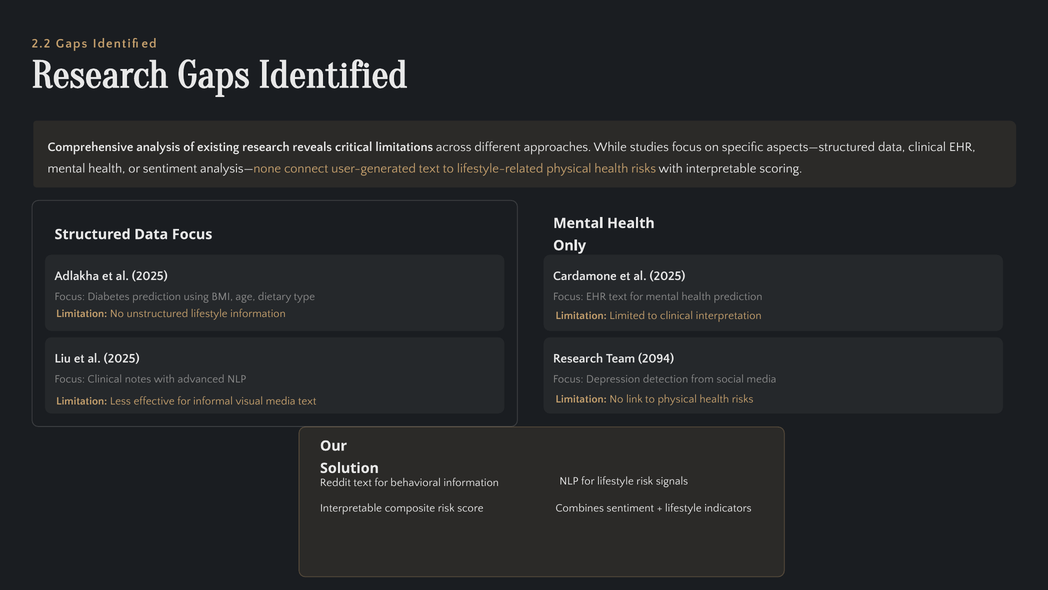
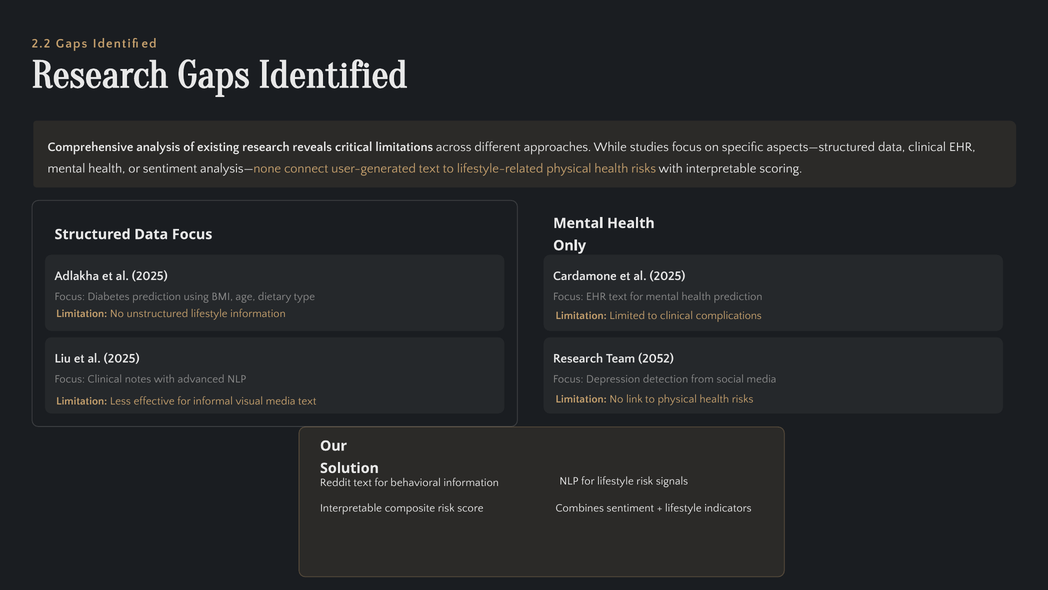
interpretation: interpretation -> complications (729, 315)
2094: 2094 -> 2052 (656, 358)
